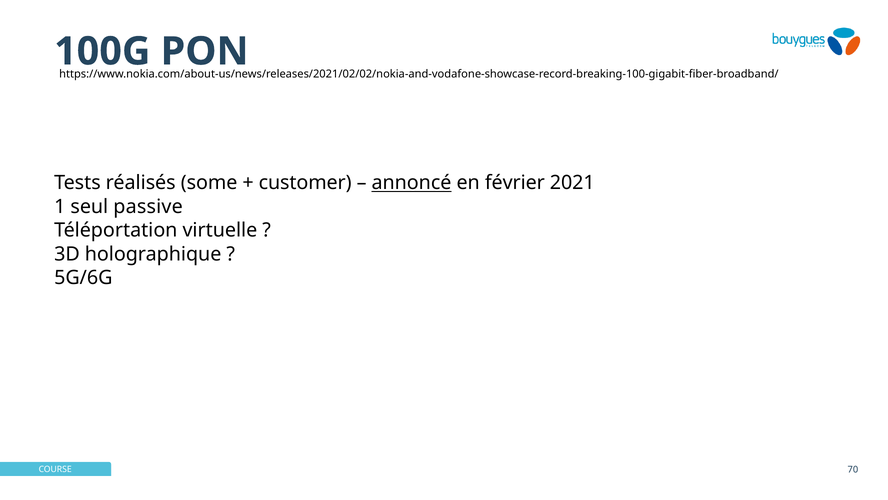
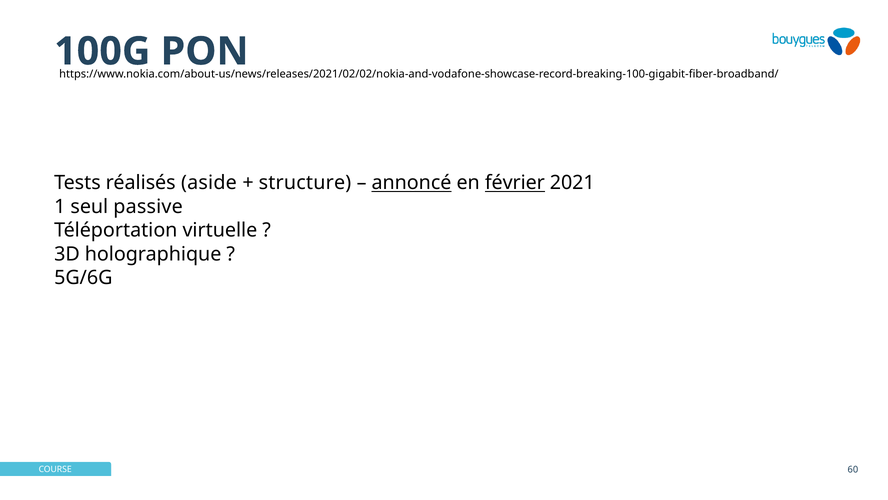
some: some -> aside (209, 183)
customer: customer -> structure (305, 183)
février underline: none -> present (515, 183)
70: 70 -> 60 (853, 469)
